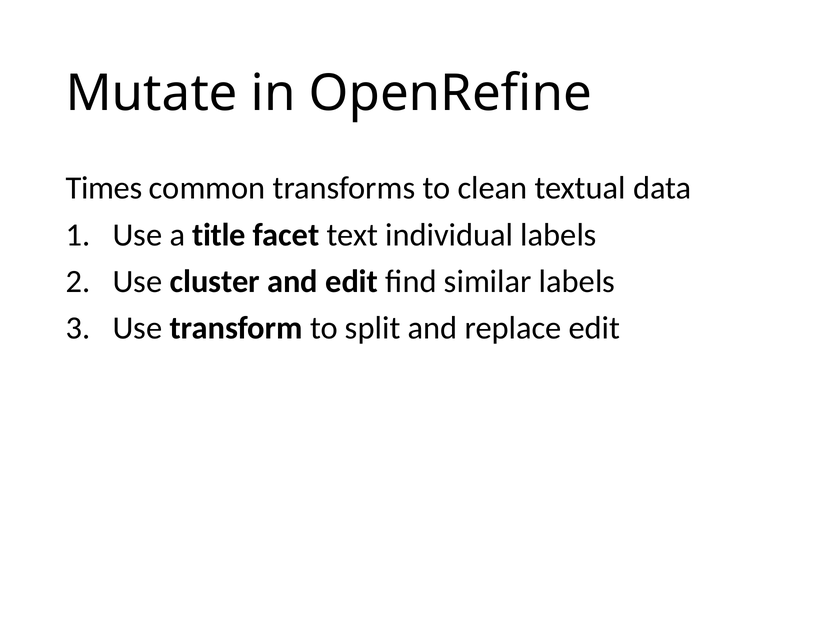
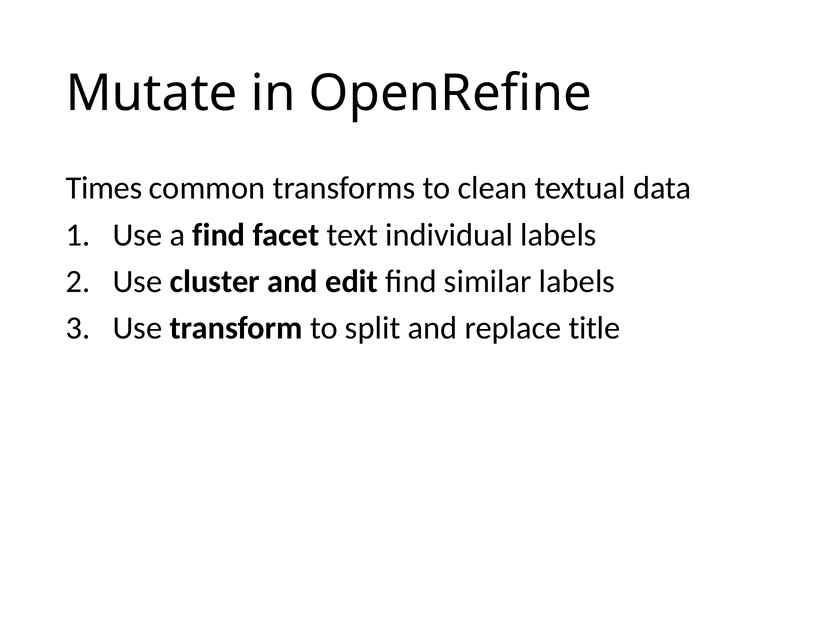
a title: title -> find (219, 235)
replace edit: edit -> title (594, 328)
